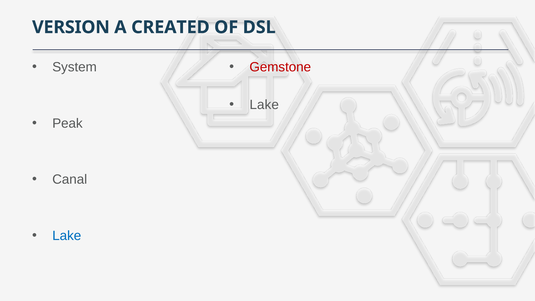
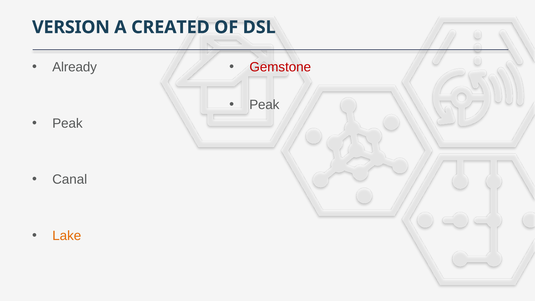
System: System -> Already (75, 67)
Lake: Lake -> Peak (264, 105)
Lake colour: blue -> orange (67, 236)
